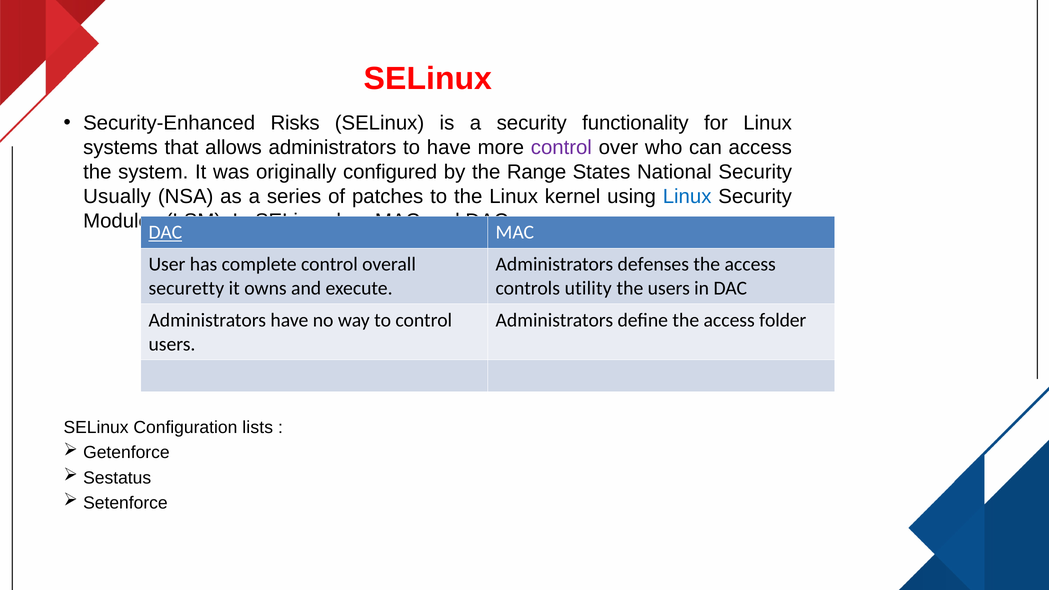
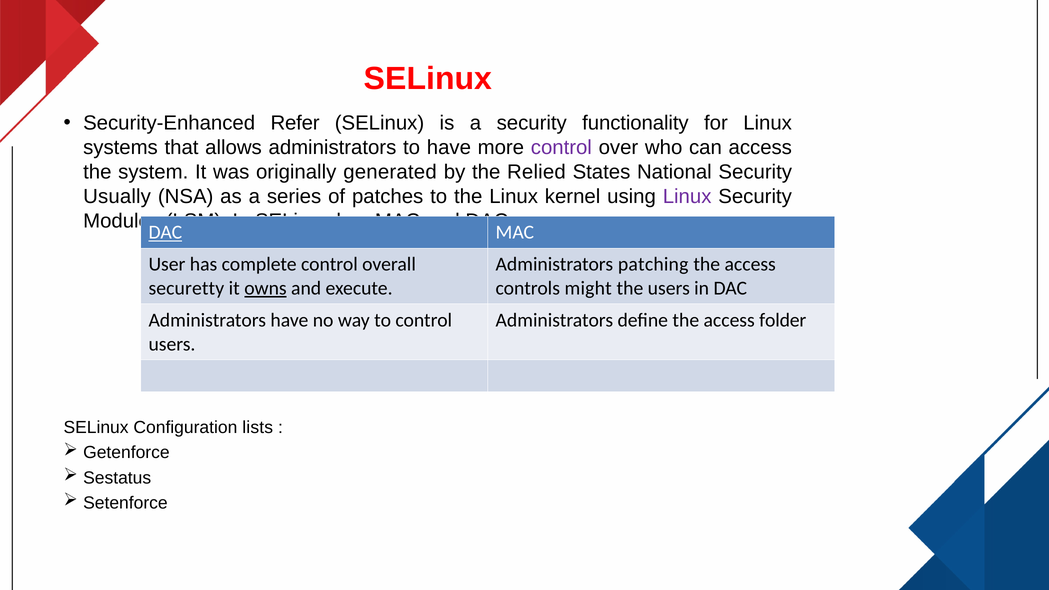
Risks: Risks -> Refer (295, 123)
configured: configured -> generated (390, 172)
Range: Range -> Relied (536, 172)
Linux colour: blue -> purple (687, 197)
defenses: defenses -> patching (653, 264)
owns underline: none -> present (265, 288)
utility: utility -> might (588, 288)
